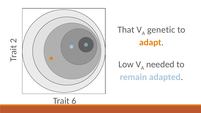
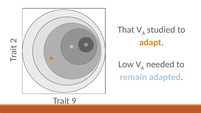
genetic: genetic -> studied (161, 30)
6: 6 -> 9 (74, 101)
